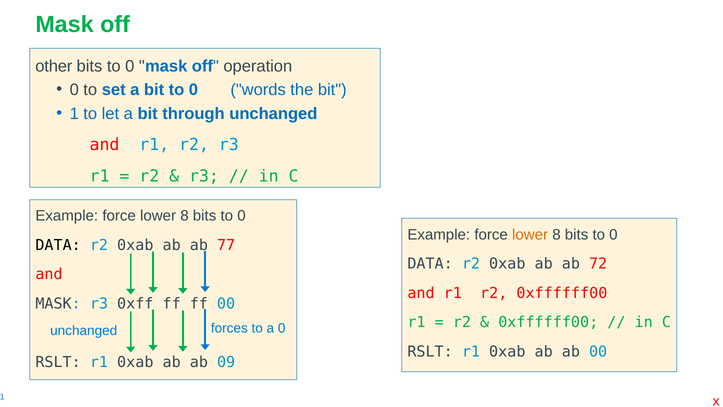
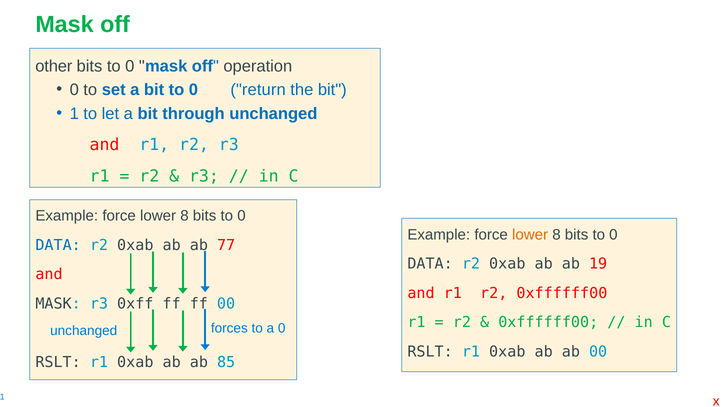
words: words -> return (258, 90)
DATA colour: black -> blue (58, 245)
72: 72 -> 19 (598, 264)
09: 09 -> 85 (226, 362)
